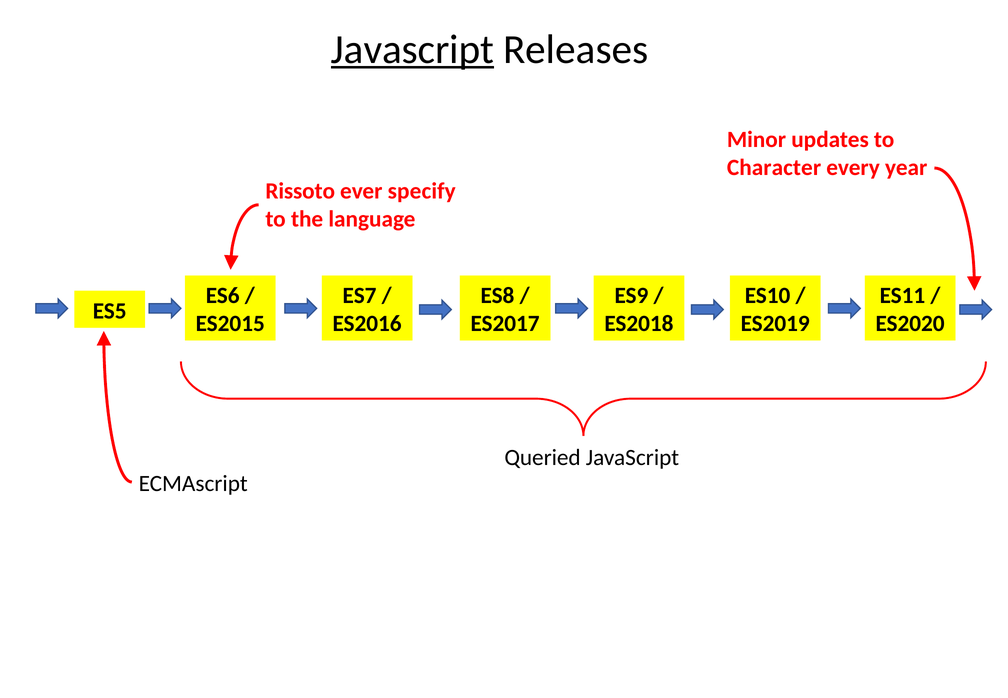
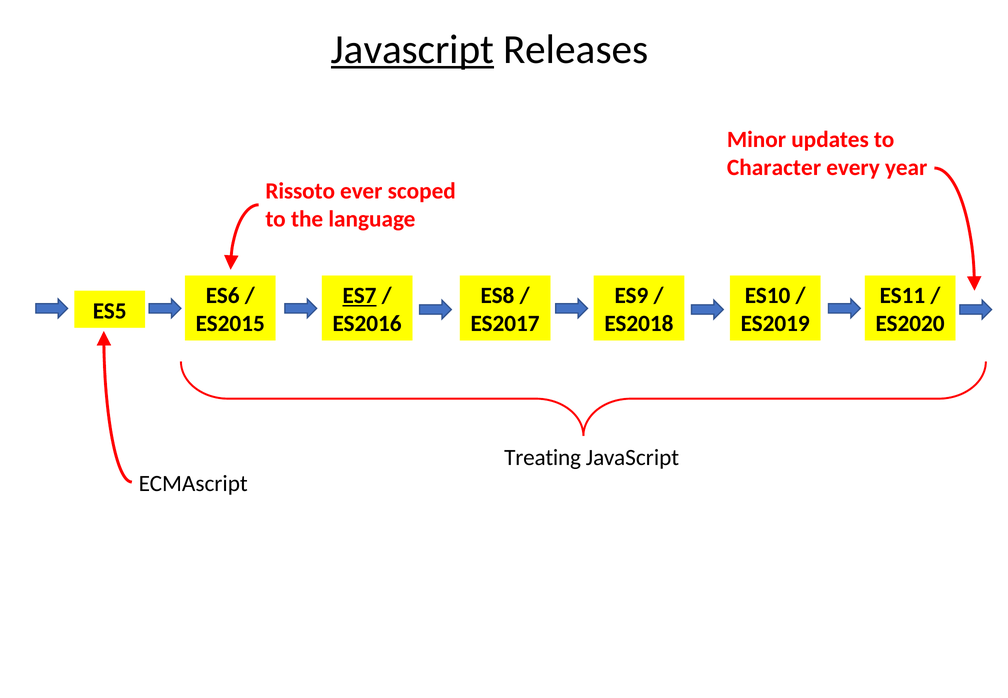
specify: specify -> scoped (422, 191)
ES7 underline: none -> present (360, 296)
Queried: Queried -> Treating (543, 457)
